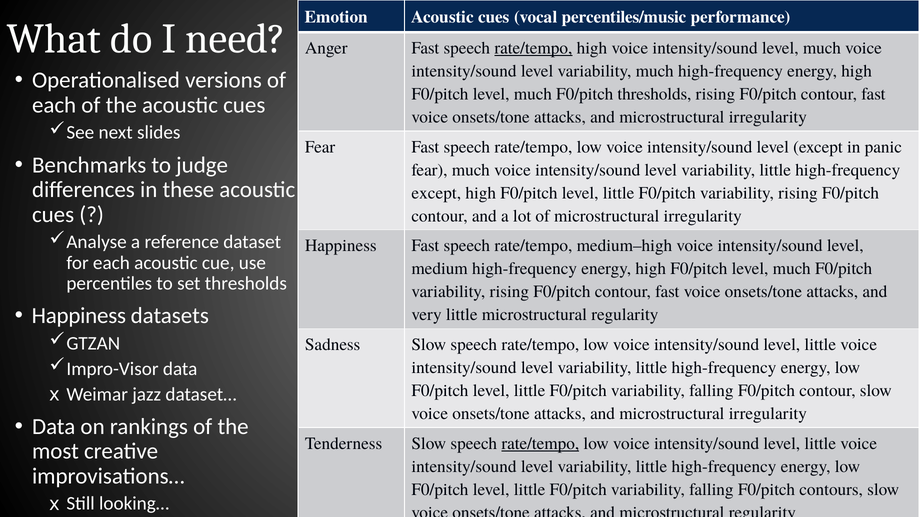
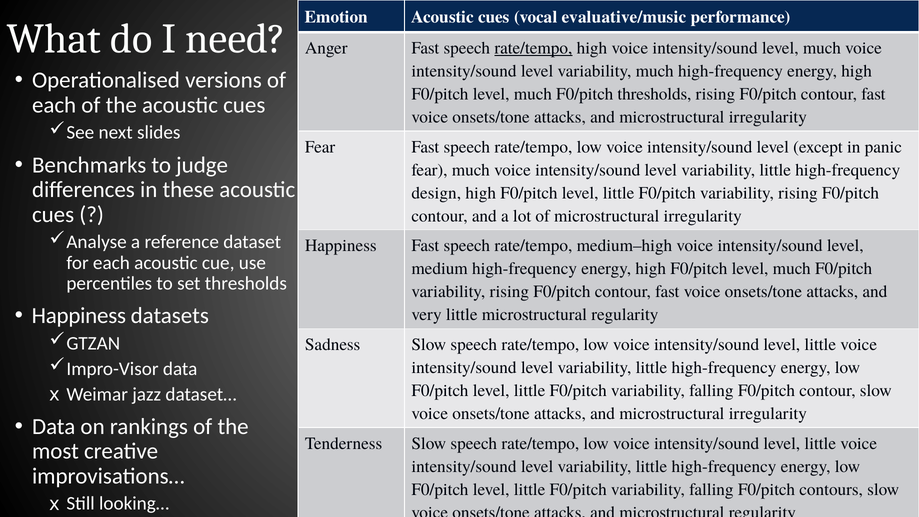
percentiles/music: percentiles/music -> evaluative/music (624, 17)
except: except -> design (436, 193)
rate/tempo underline: present -> none (540, 443)
